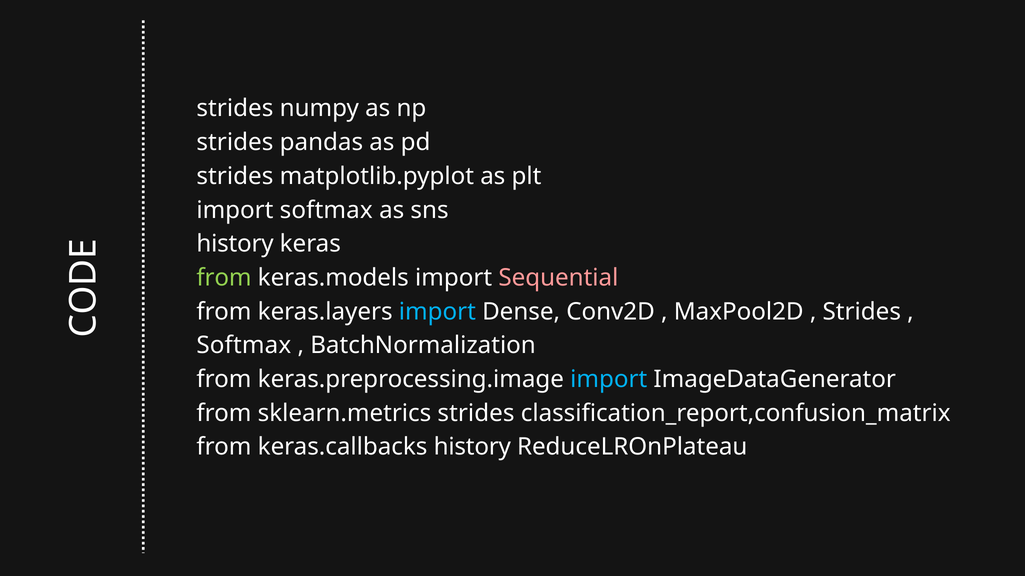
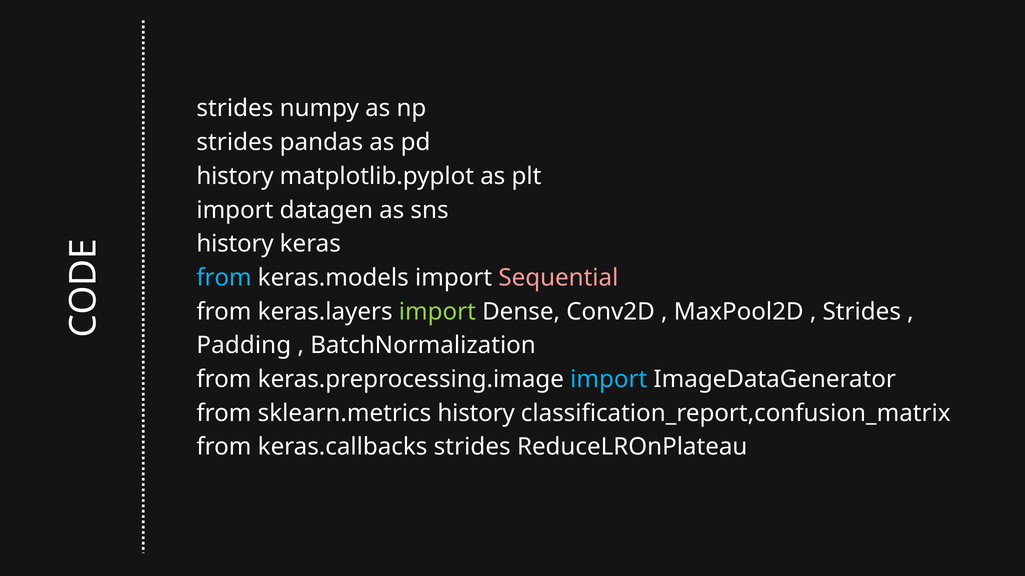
strides: strides -> history (235, 176)
import softmax: softmax -> datagen (326, 210)
from colour: light green -> light blue (224, 278)
import colour: light blue -> light green (437, 312)
Softmax: Softmax -> Padding (244, 346)
sklearn.metrics strides: strides -> history (476, 413)
keras.callbacks history: history -> strides (472, 447)
